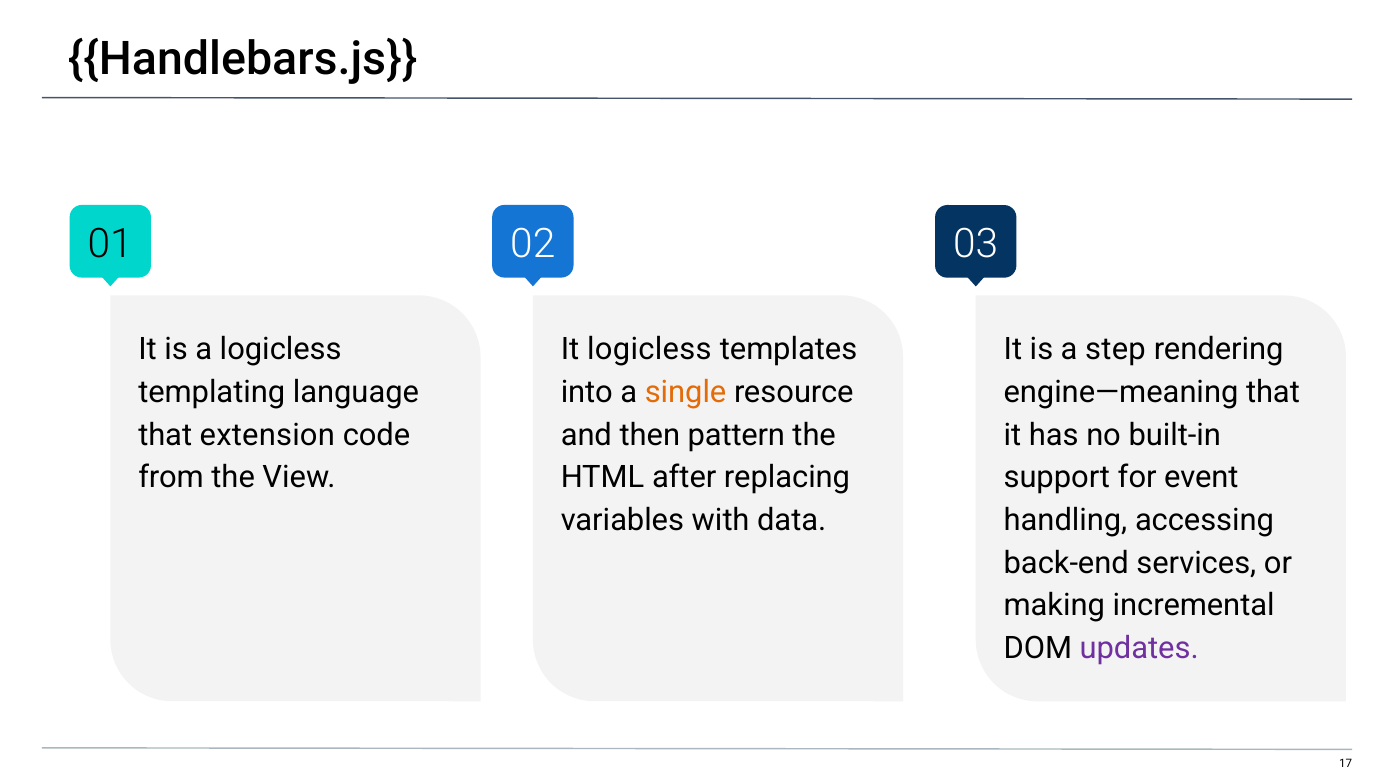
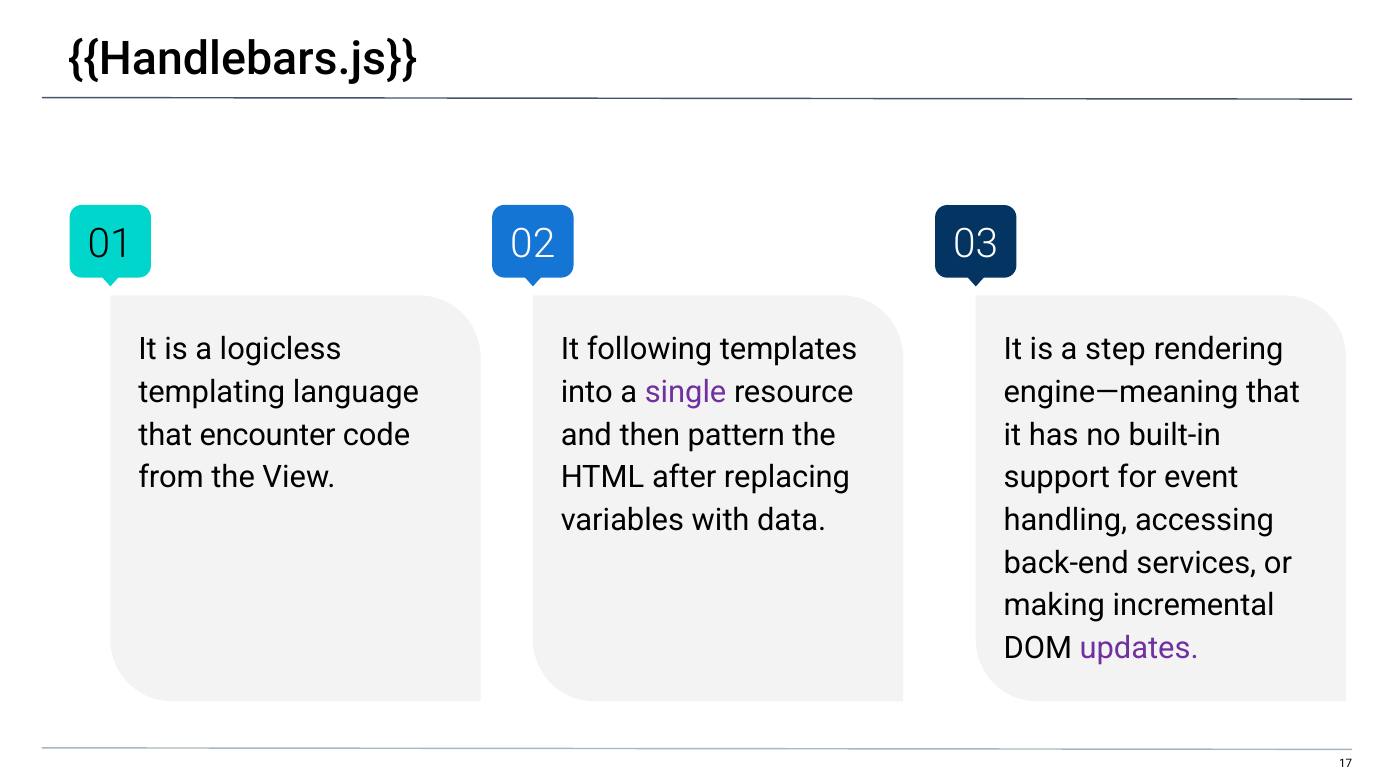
It logicless: logicless -> following (650, 350)
single colour: orange -> purple (686, 392)
extension: extension -> encounter (268, 435)
